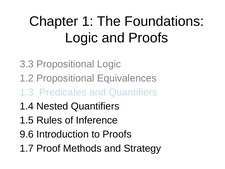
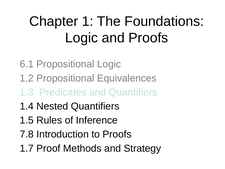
3.3: 3.3 -> 6.1 (27, 64)
9.6: 9.6 -> 7.8 (27, 134)
